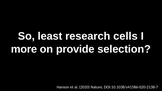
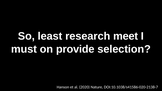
cells: cells -> meet (126, 36)
more: more -> must (24, 49)
